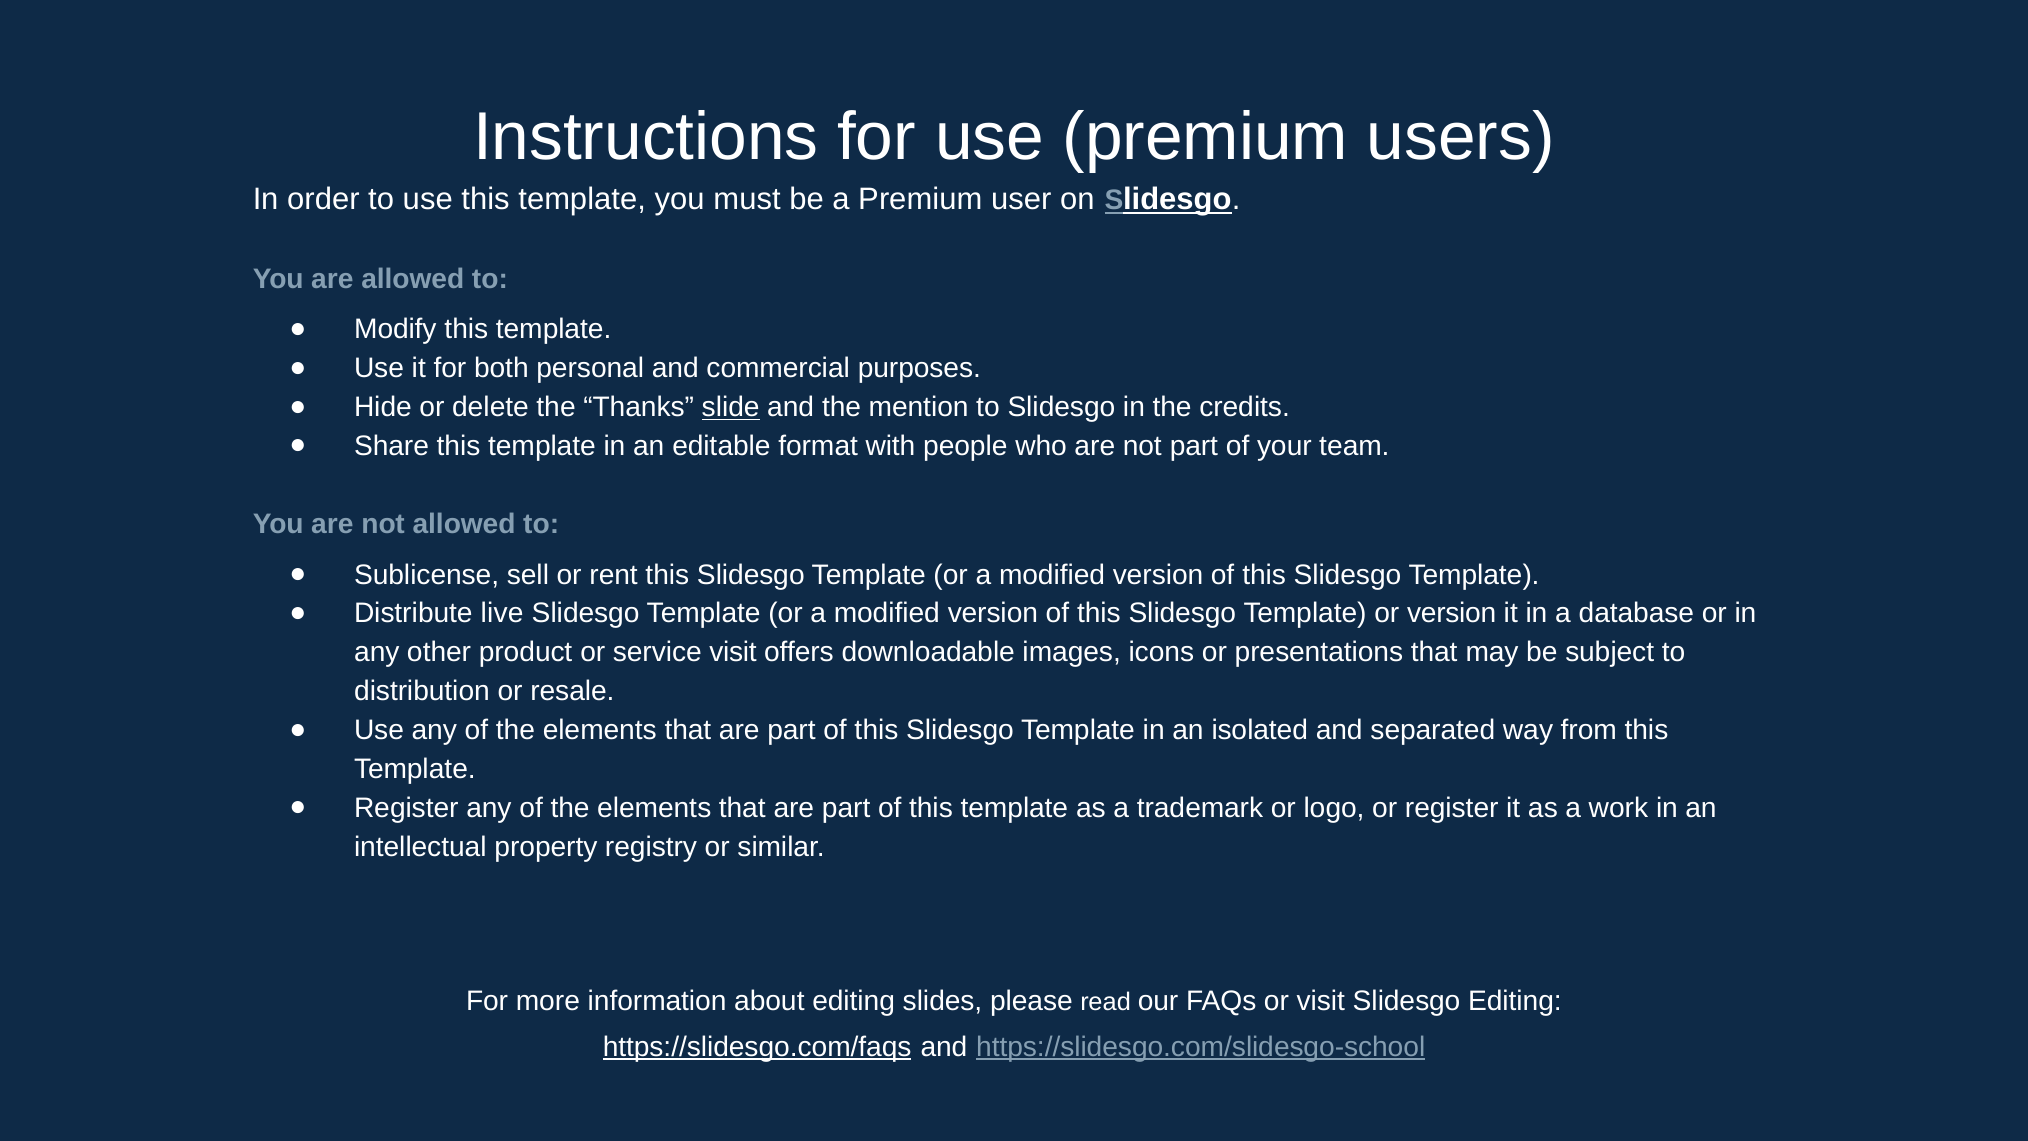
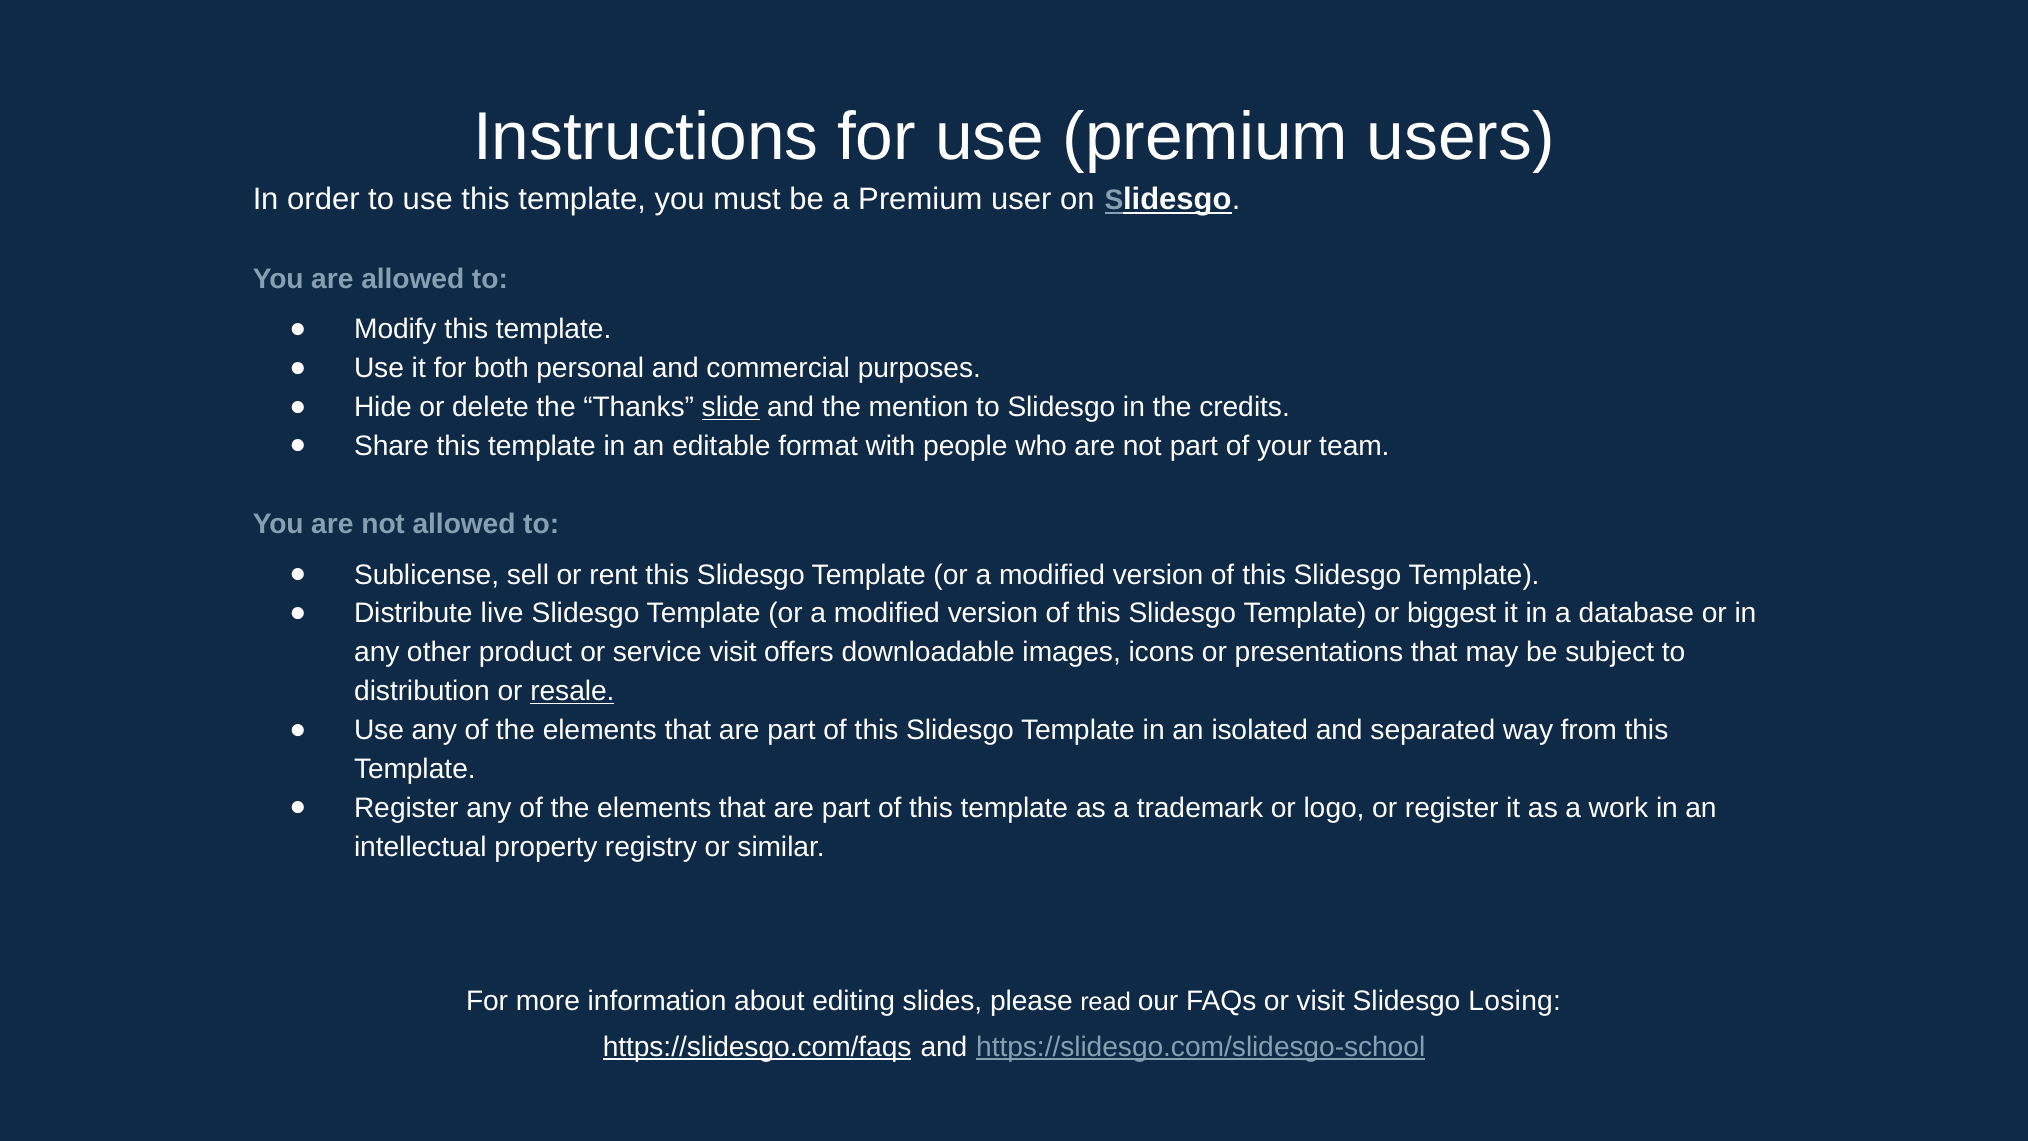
or version: version -> biggest (1452, 614)
resale underline: none -> present (572, 691)
Slidesgo Editing: Editing -> Losing (1515, 1001)
